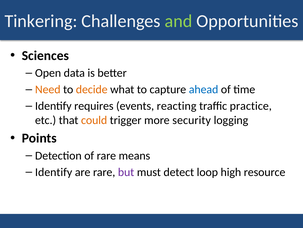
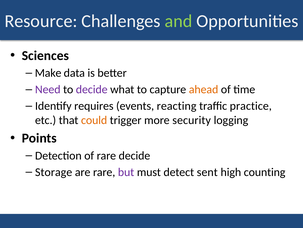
Tinkering: Tinkering -> Resource (41, 21)
Open: Open -> Make (48, 73)
Need colour: orange -> purple (48, 89)
decide colour: orange -> purple (92, 89)
ahead colour: blue -> orange (204, 89)
rare means: means -> decide (134, 155)
Identify: Identify -> Storage (54, 172)
loop: loop -> sent (207, 172)
resource: resource -> counting (265, 172)
